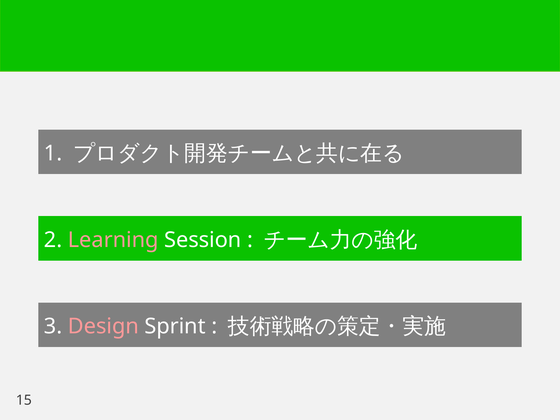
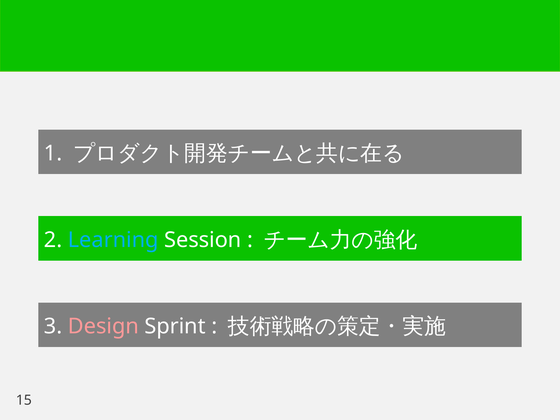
Learning colour: pink -> light blue (113, 240)
